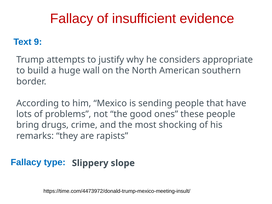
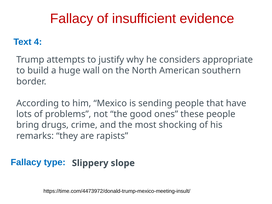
9: 9 -> 4 (38, 42)
